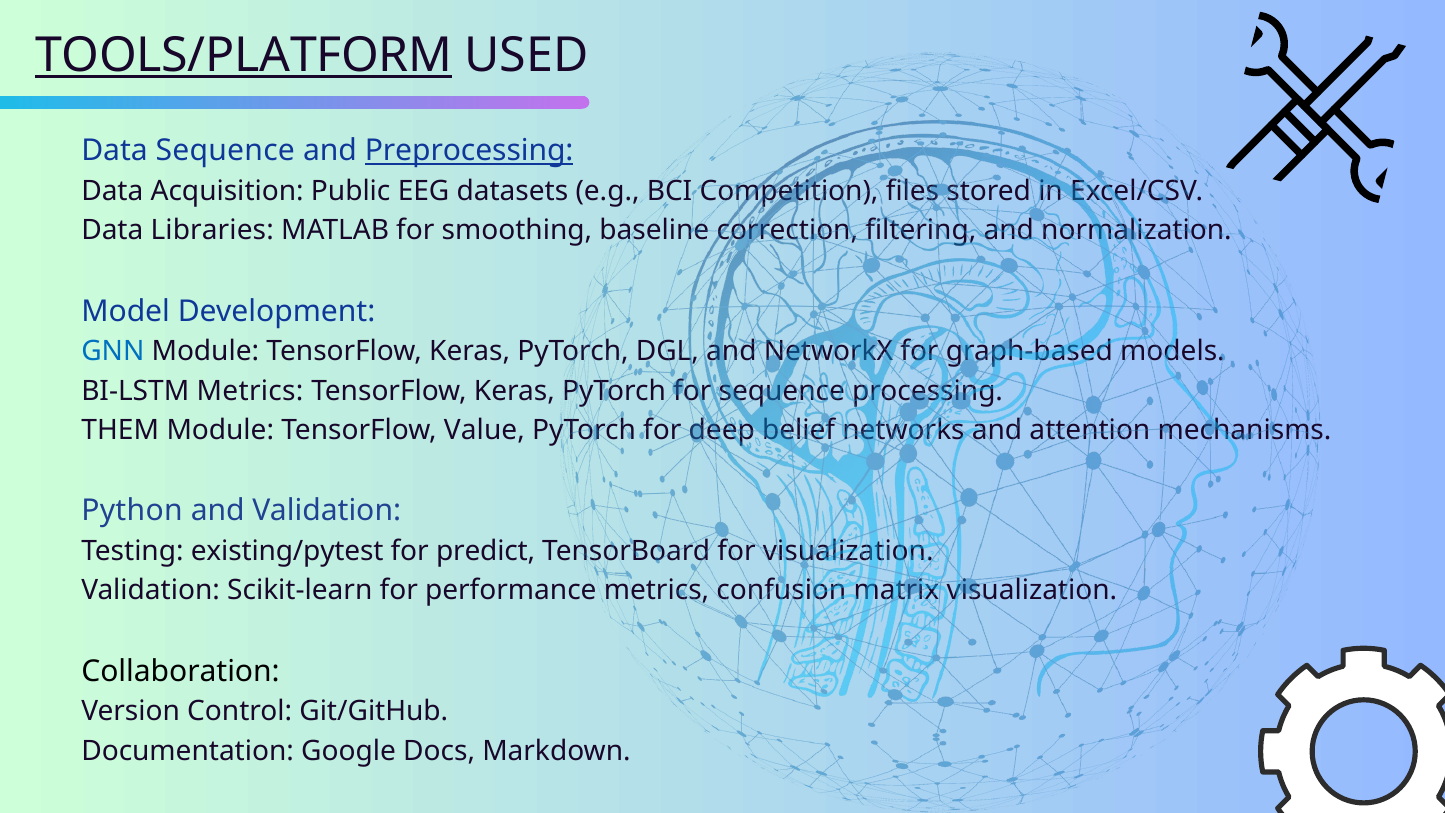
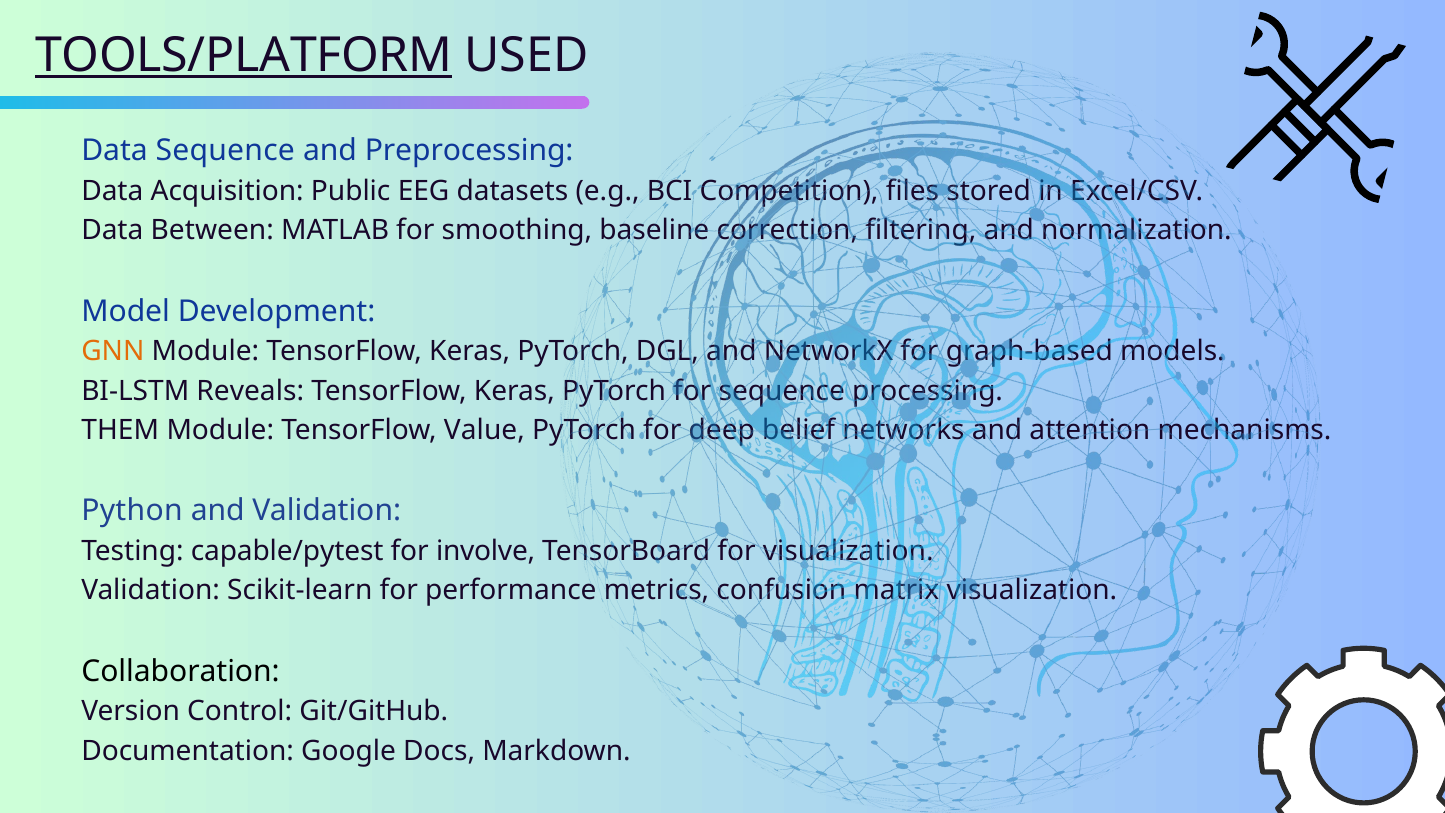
Preprocessing underline: present -> none (469, 151)
Libraries: Libraries -> Between (212, 231)
GNN colour: blue -> orange (113, 351)
BI-LSTM Metrics: Metrics -> Reveals (250, 391)
existing/pytest: existing/pytest -> capable/pytest (287, 551)
predict: predict -> involve (486, 551)
